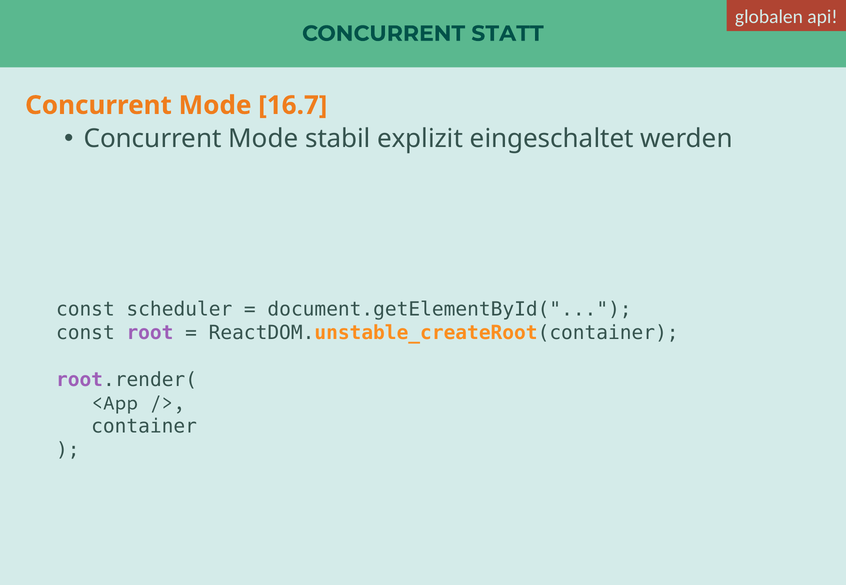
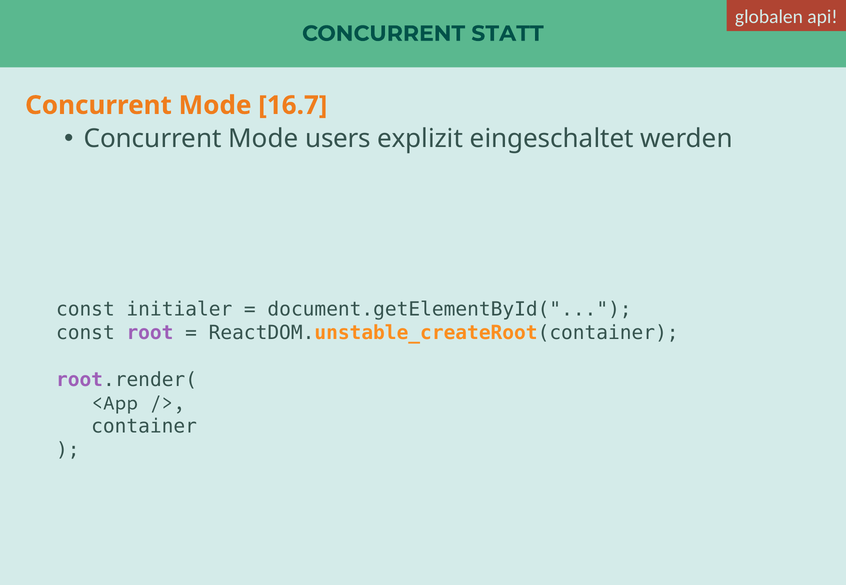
stabil: stabil -> users (338, 139)
scheduler: scheduler -> initialer (179, 310)
